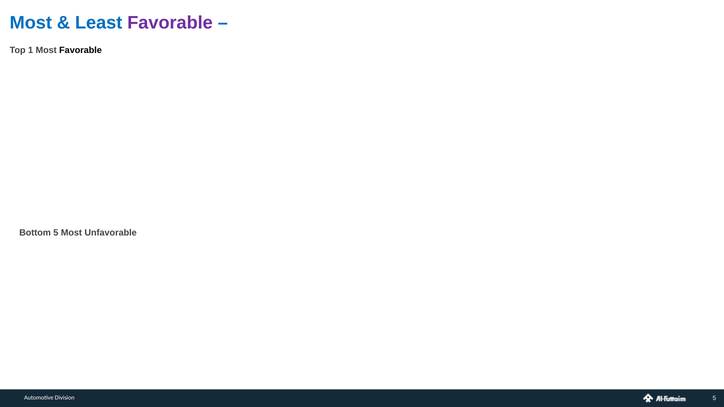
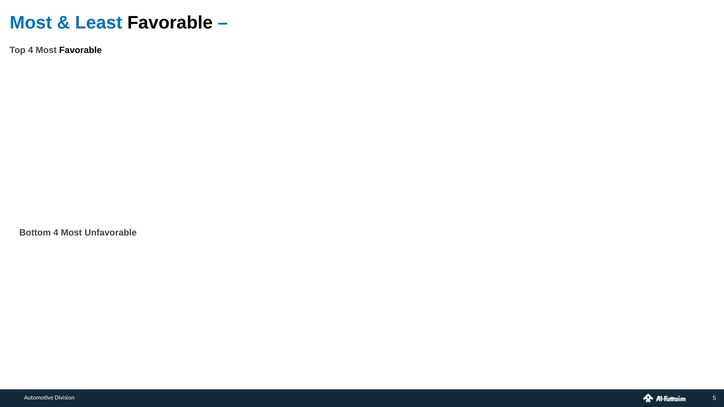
Favorable colour: purple -> black (170, 23)
Top 1: 1 -> 4 (31, 51)
Bottom 5: 5 -> 4 (56, 233)
